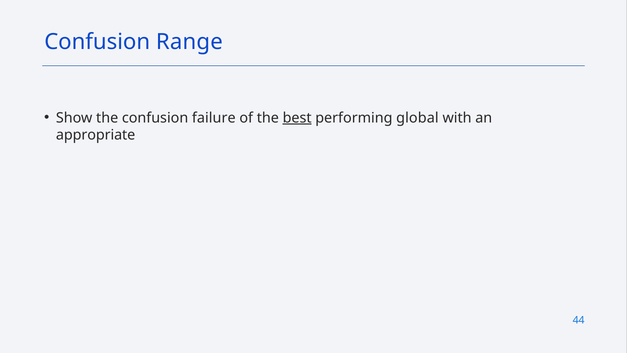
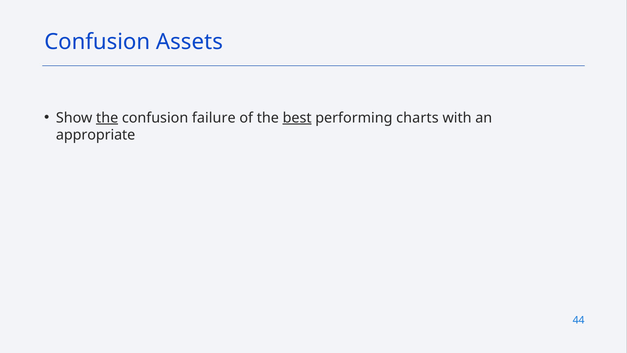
Range: Range -> Assets (189, 42)
the underline: none -> present (107, 118)
global: global -> charts (417, 118)
